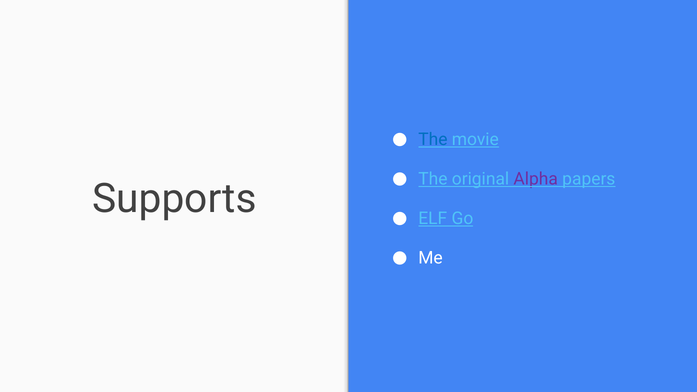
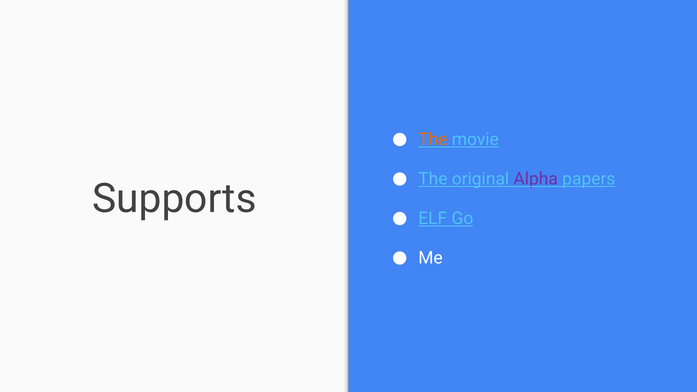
The colour: blue -> orange (433, 140)
